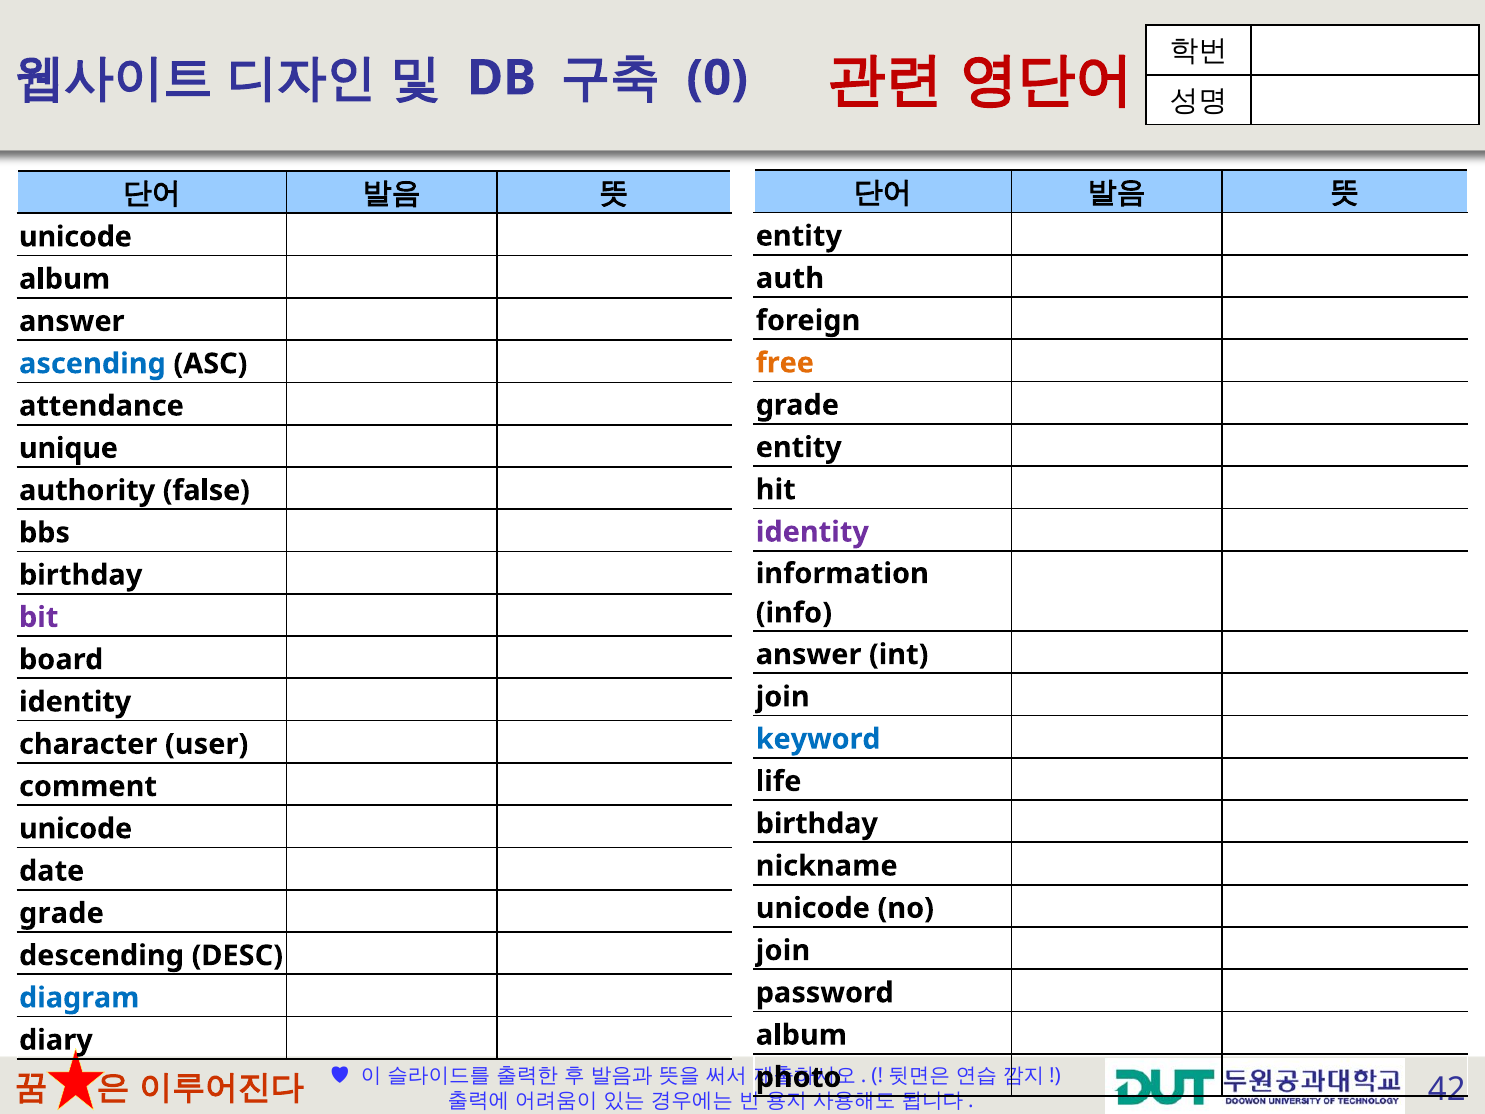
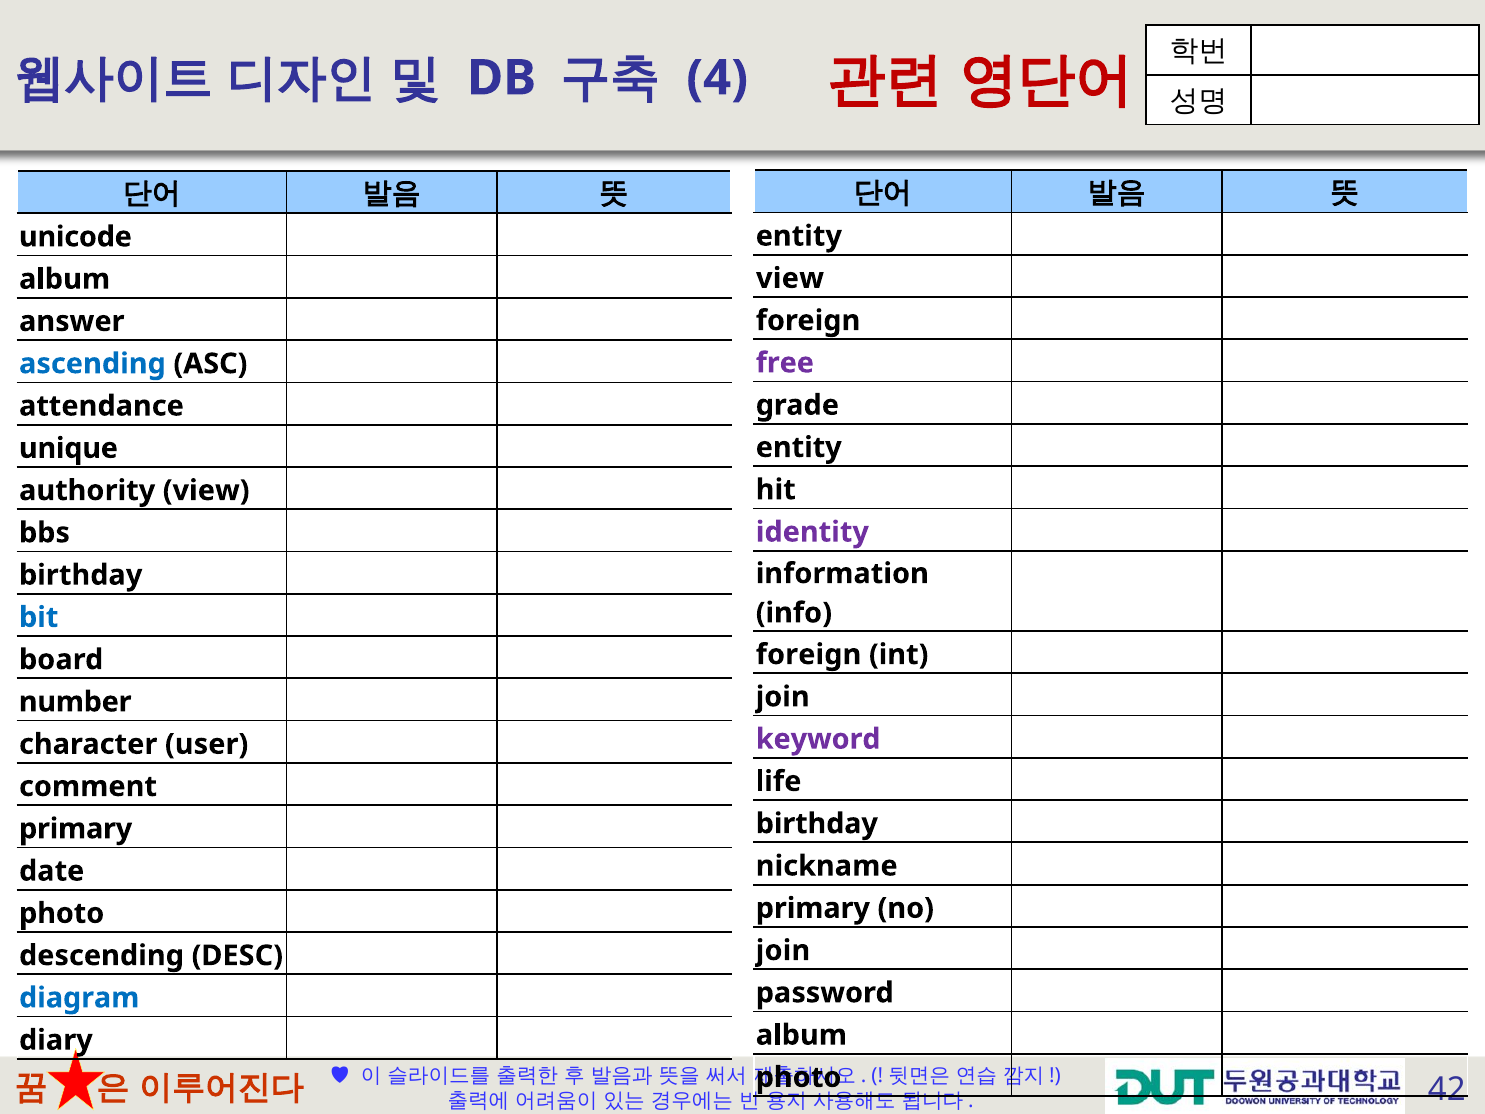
0: 0 -> 4 (717, 78)
auth: auth -> view (790, 278)
free colour: orange -> purple (785, 363)
authority false: false -> view (206, 490)
bit colour: purple -> blue (39, 617)
answer: answer -> foreign (809, 654)
identity: identity -> number (75, 702)
keyword colour: blue -> purple (818, 739)
unicode: unicode -> primary (76, 829)
unicode: unicode -> primary (813, 908)
grade: grade -> photo (62, 913)
